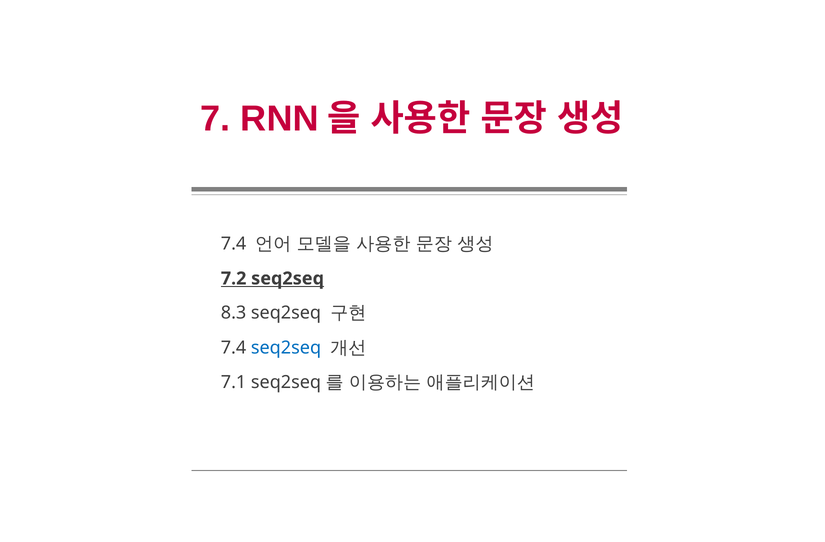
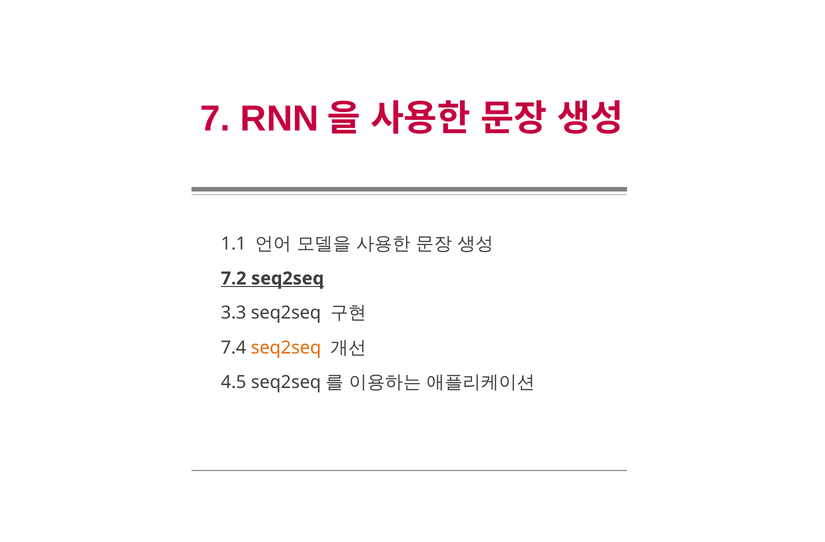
7.4: 7.4 -> 1.1 (234, 244)
8.3: 8.3 -> 3.3 (234, 313)
seq2seq colour: blue -> orange (286, 347)
7.1: 7.1 -> 4.5 (234, 382)
